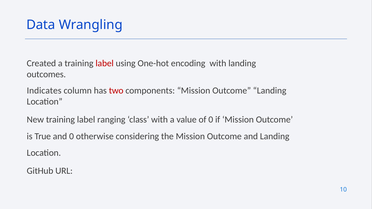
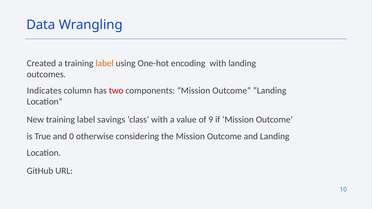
label colour: red -> orange (105, 63)
ranging: ranging -> savings (111, 120)
of 0: 0 -> 9 (211, 120)
